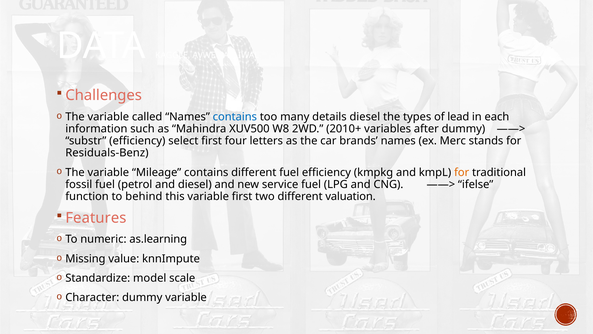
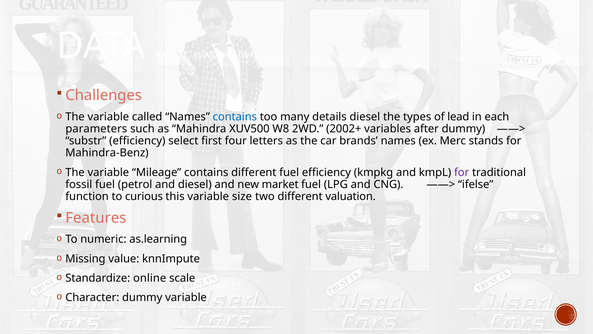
information: information -> parameters (96, 129)
2010+: 2010+ -> 2002+ (344, 129)
Residuals-Benz: Residuals-Benz -> Mahindra-Benz (107, 153)
for colour: orange -> purple (462, 172)
service: service -> market (280, 184)
behind: behind -> curious (144, 196)
variable first: first -> size (242, 196)
model: model -> online (150, 278)
